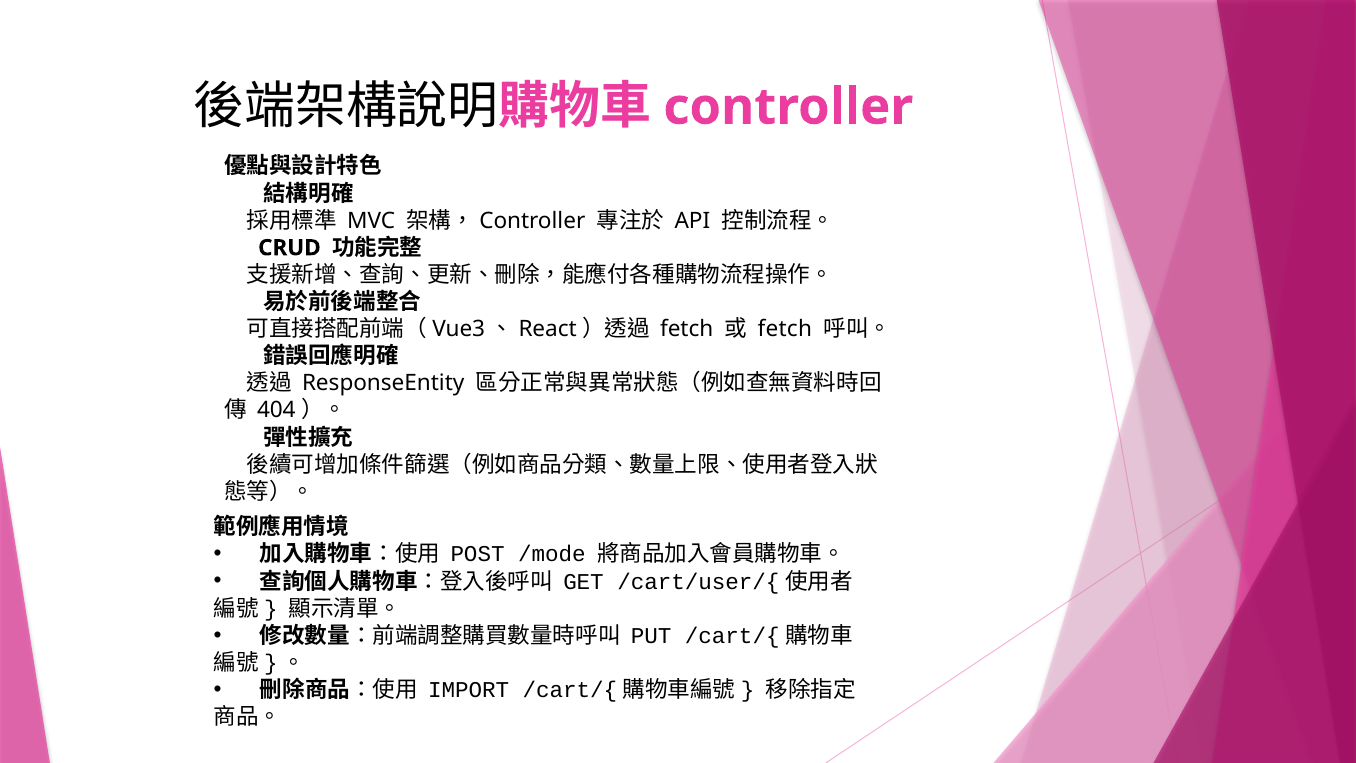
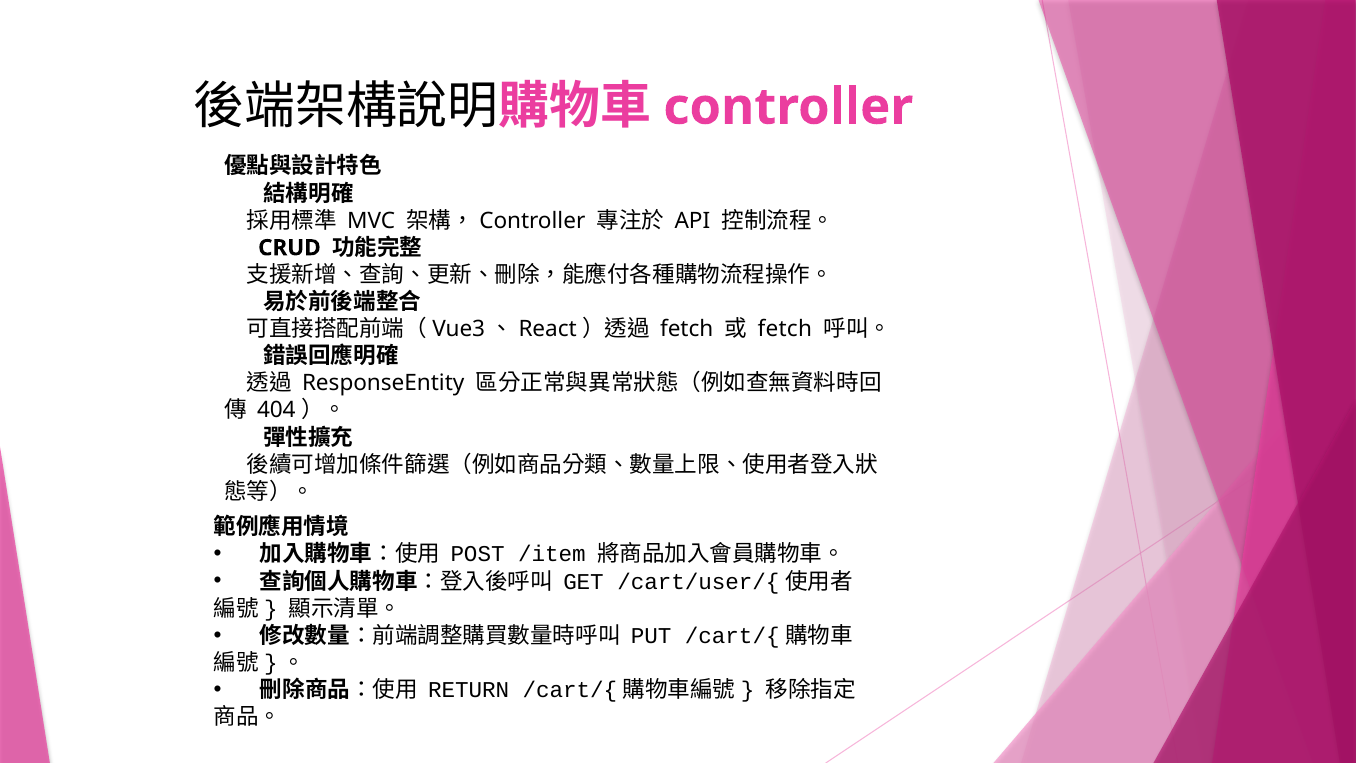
/mode: /mode -> /item (552, 554)
IMPORT: IMPORT -> RETURN (469, 690)
